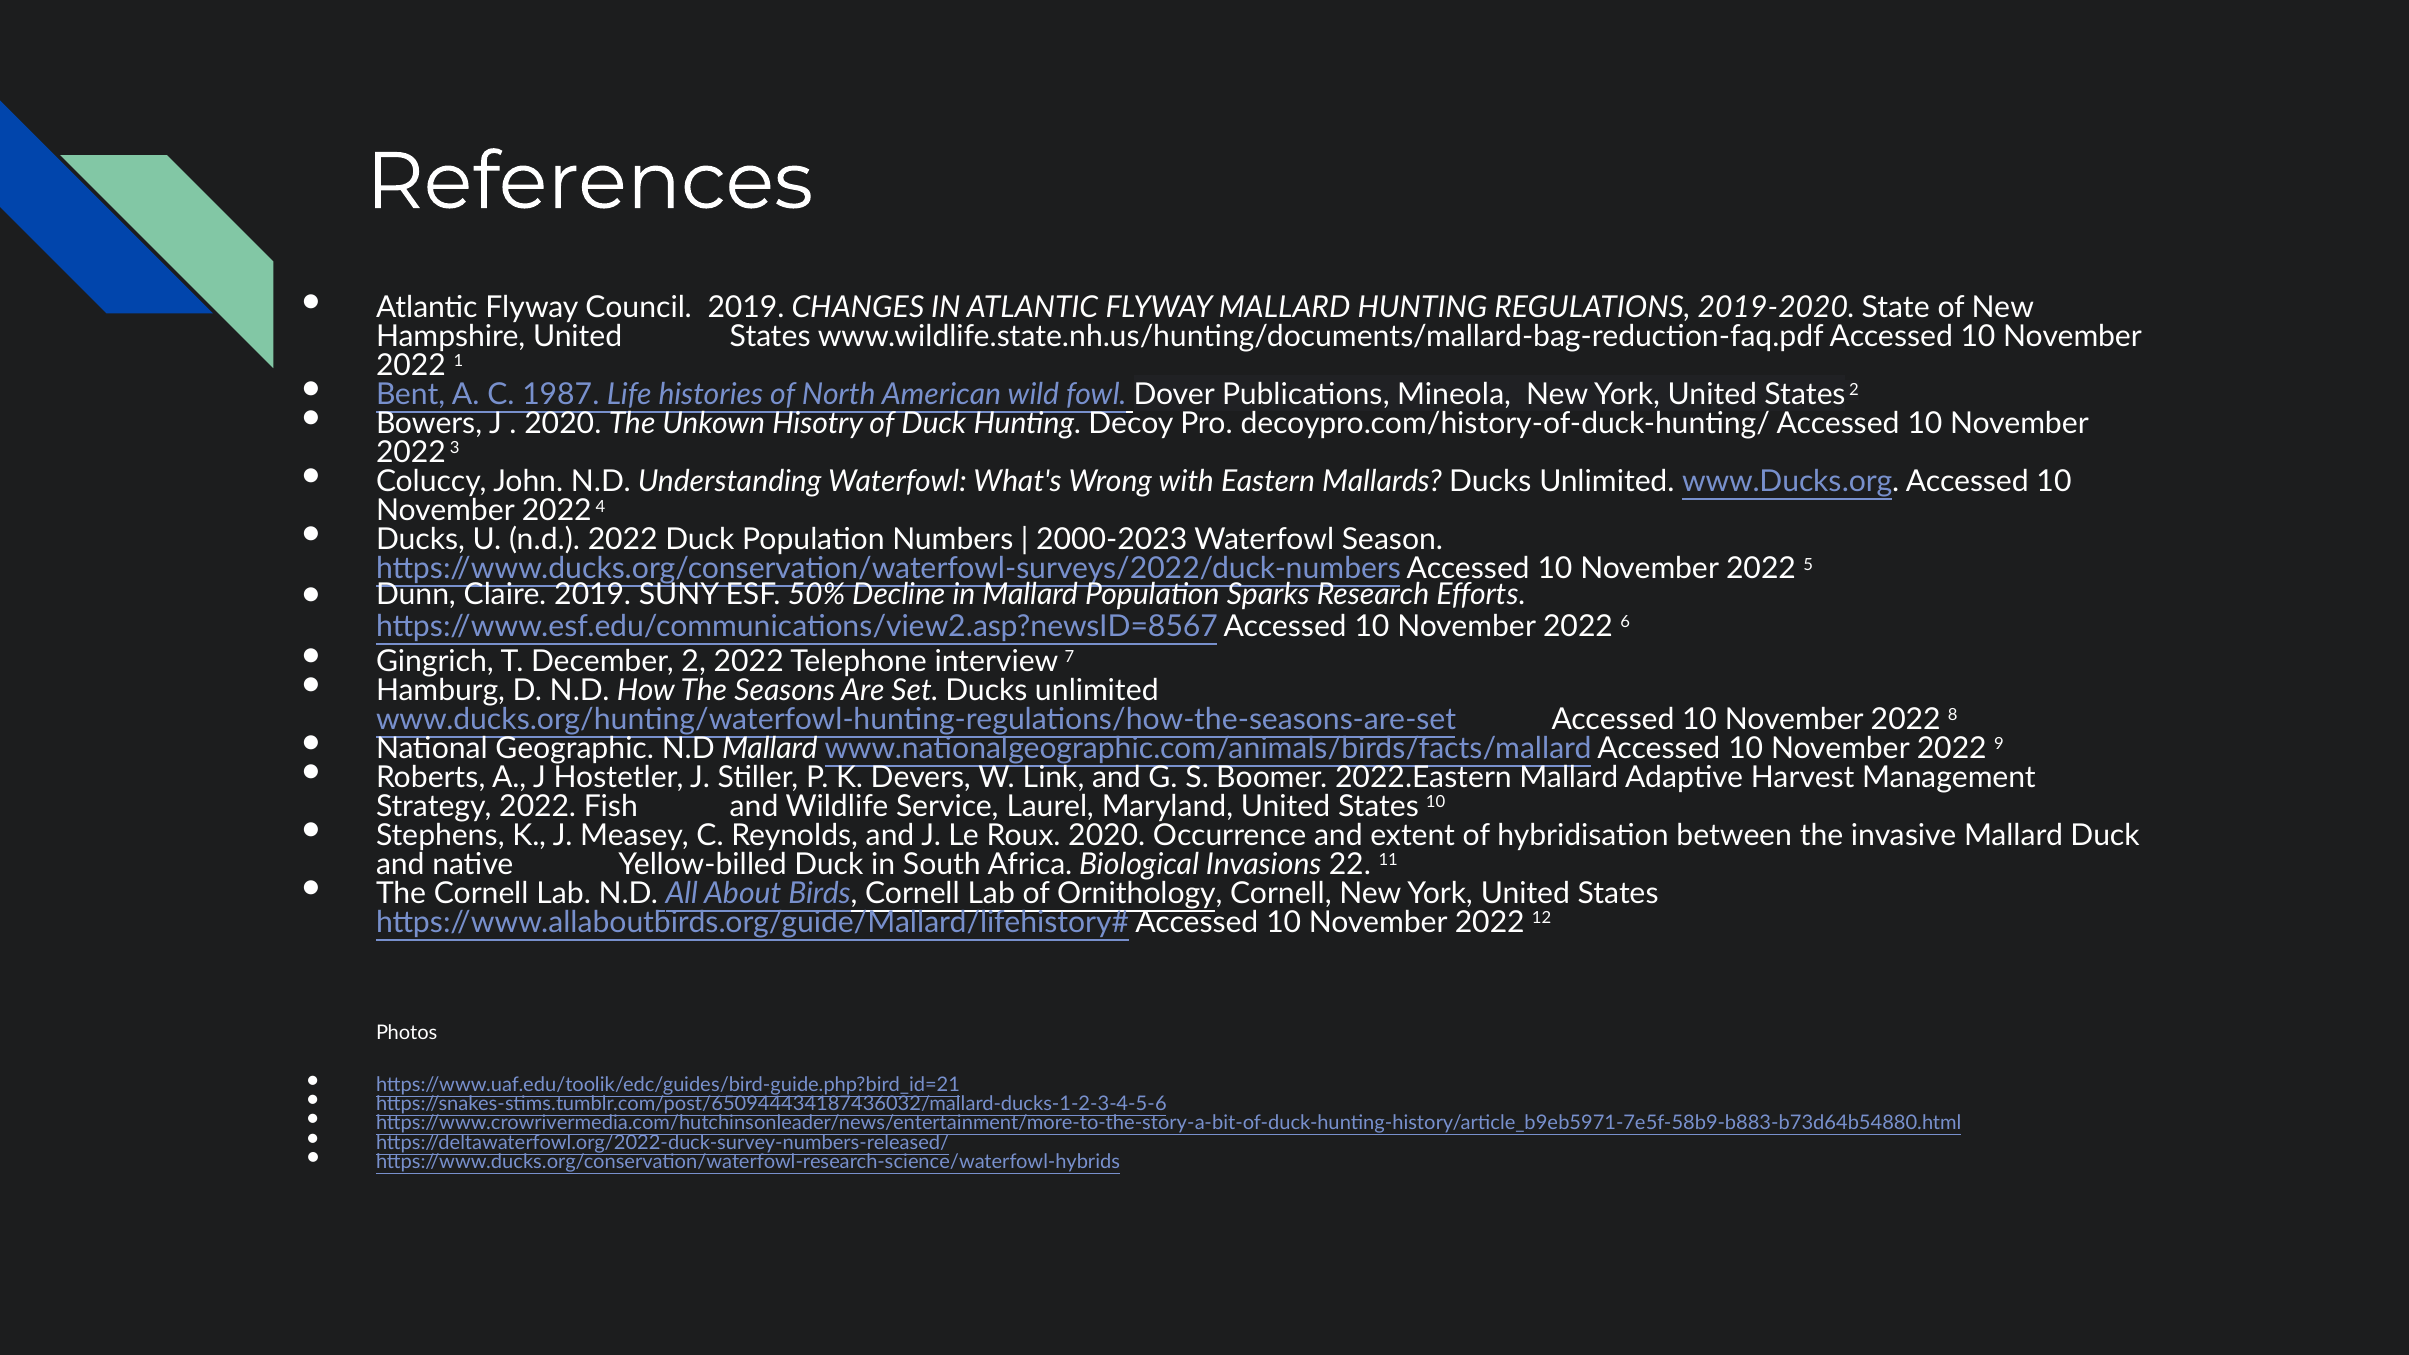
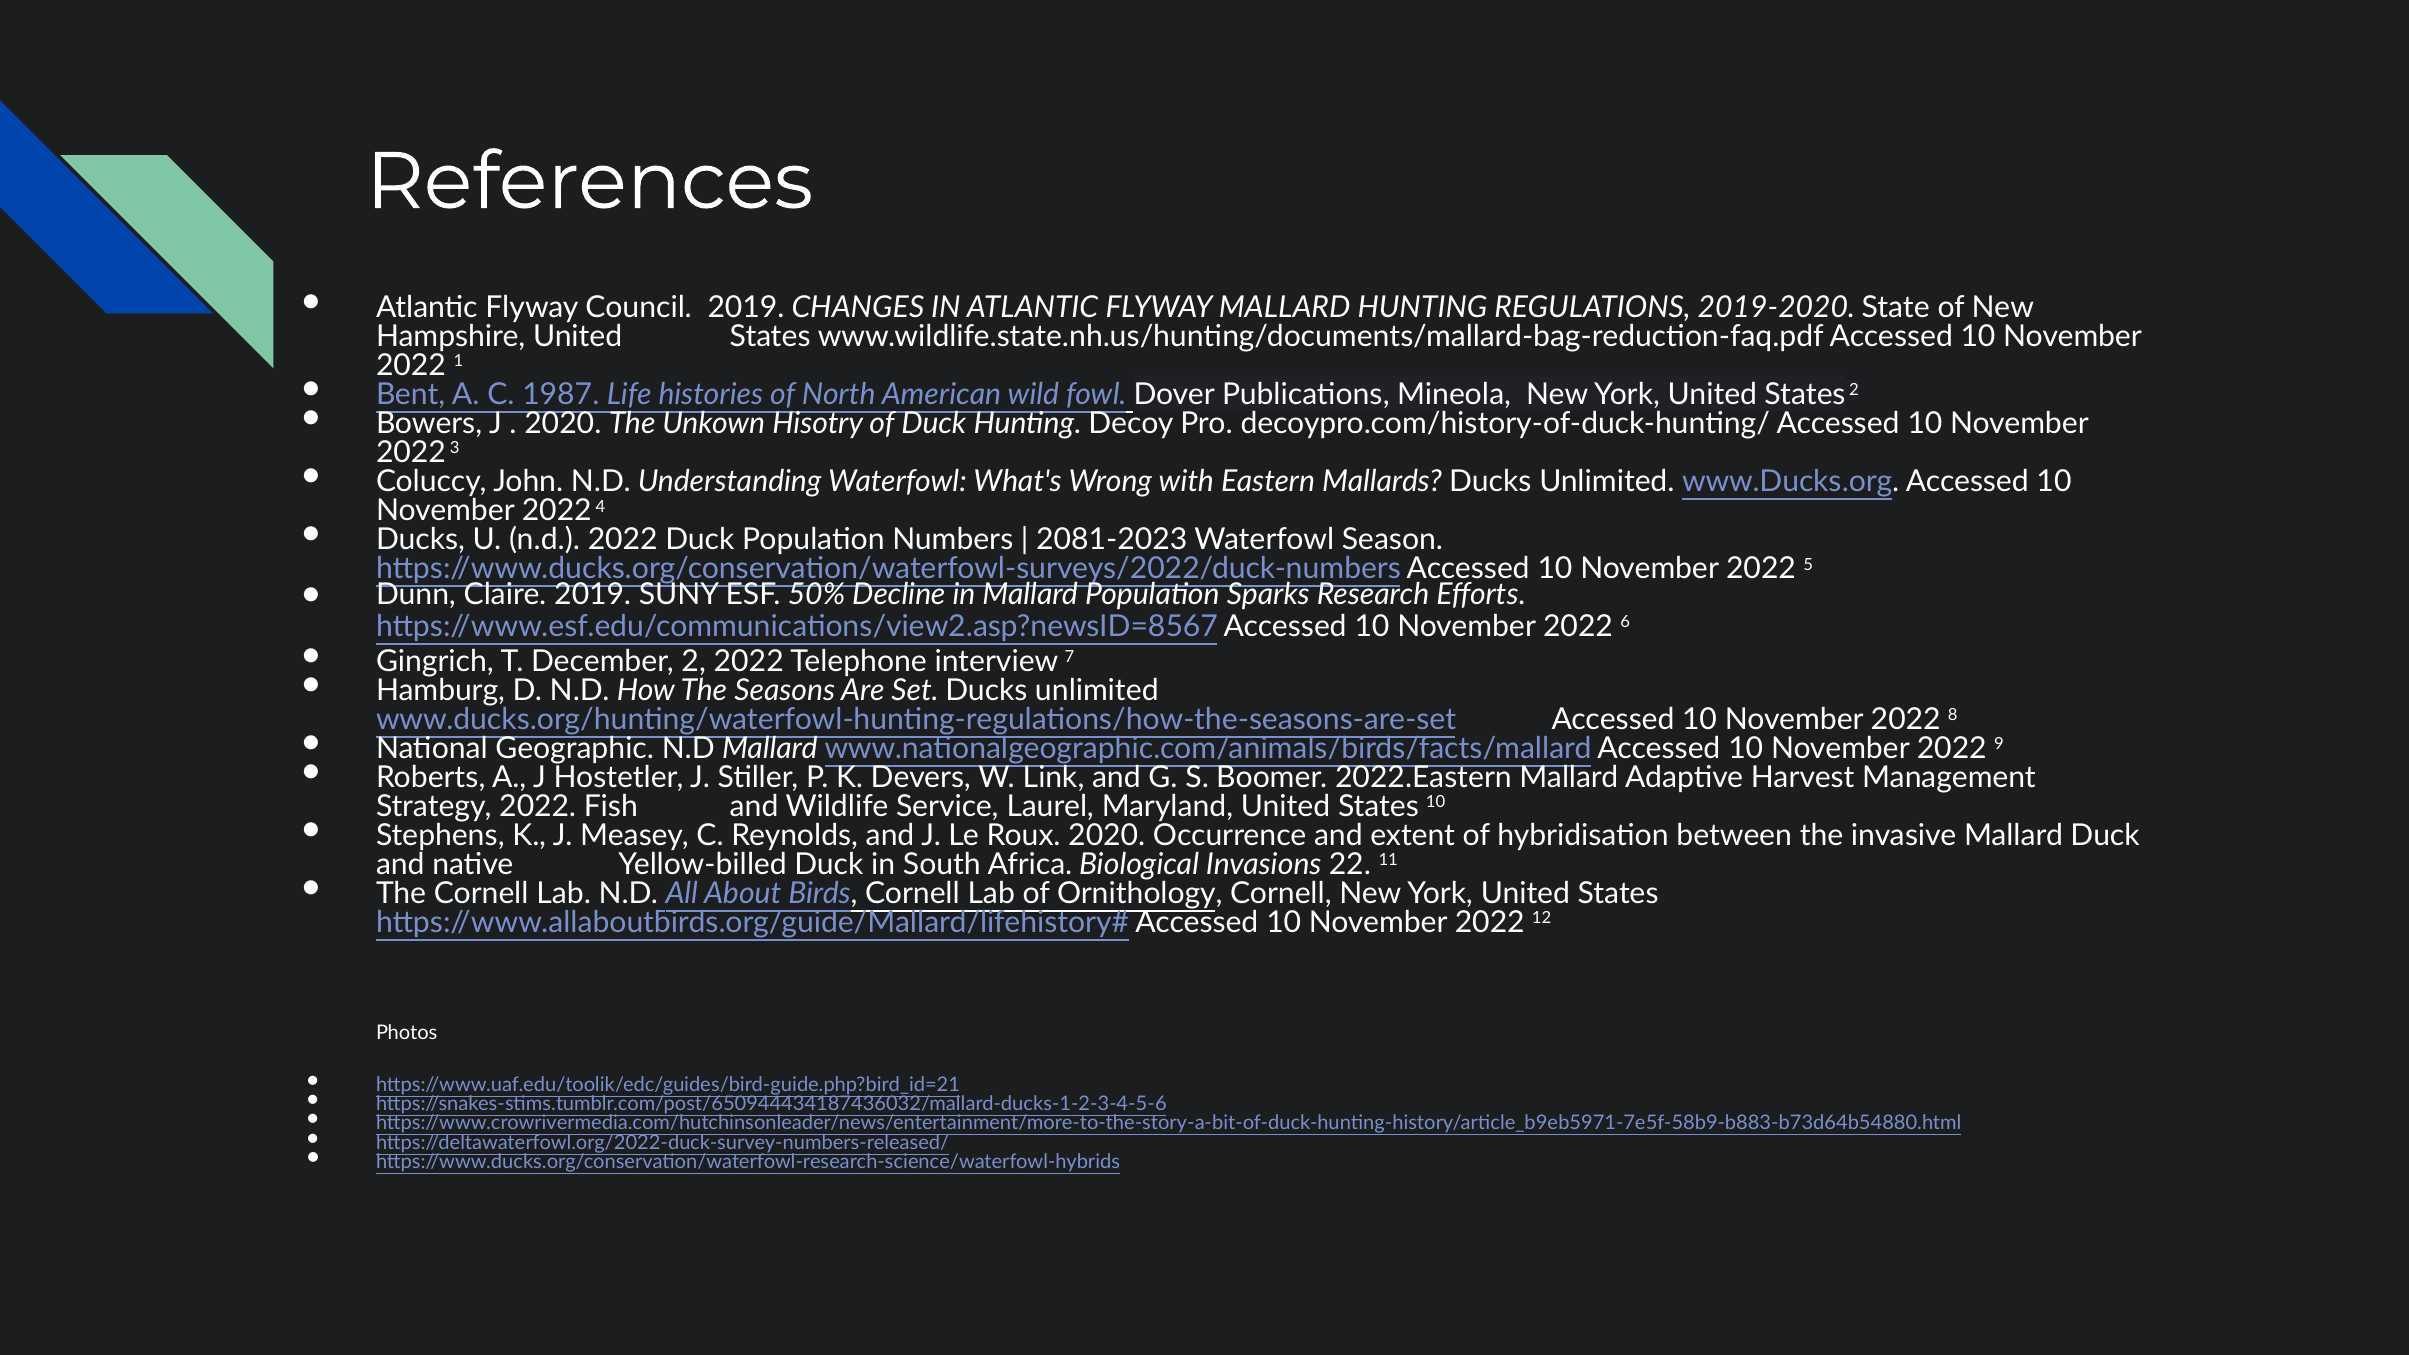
2000-2023: 2000-2023 -> 2081-2023 (1112, 540)
